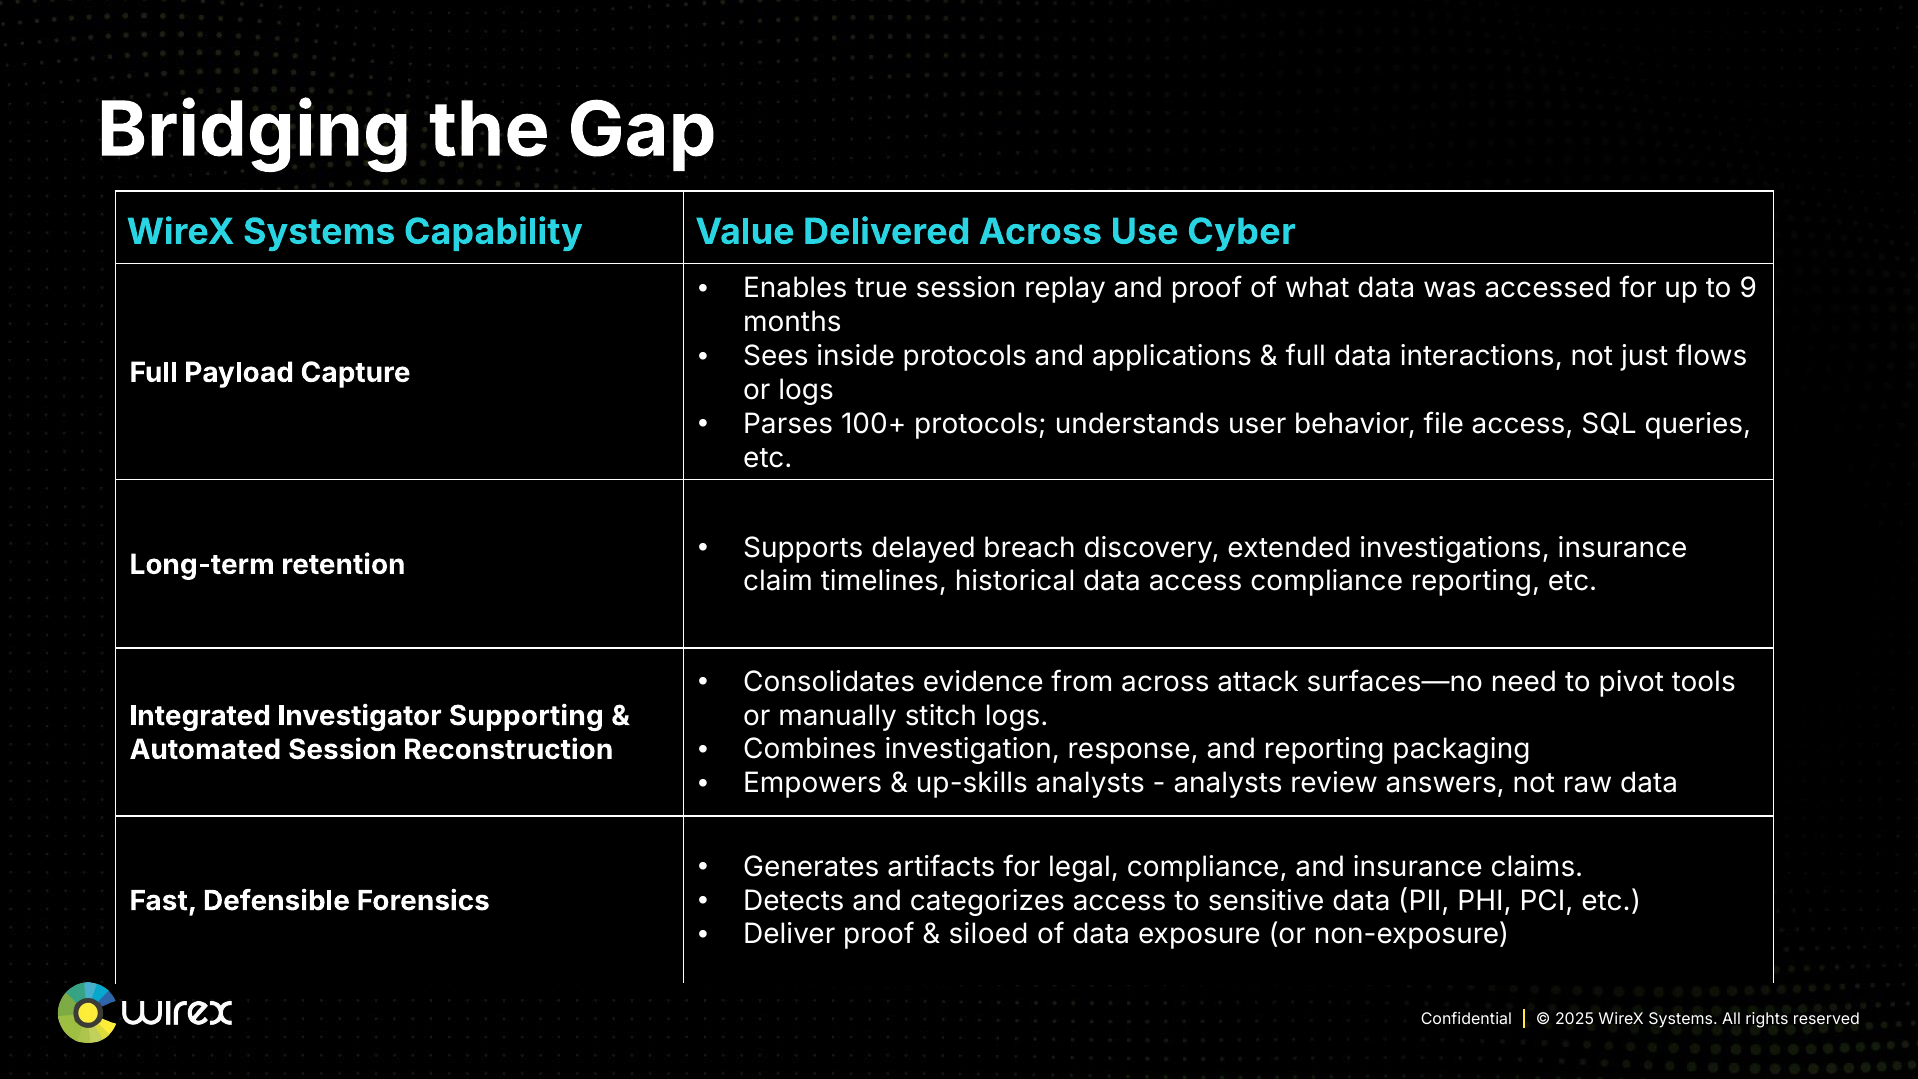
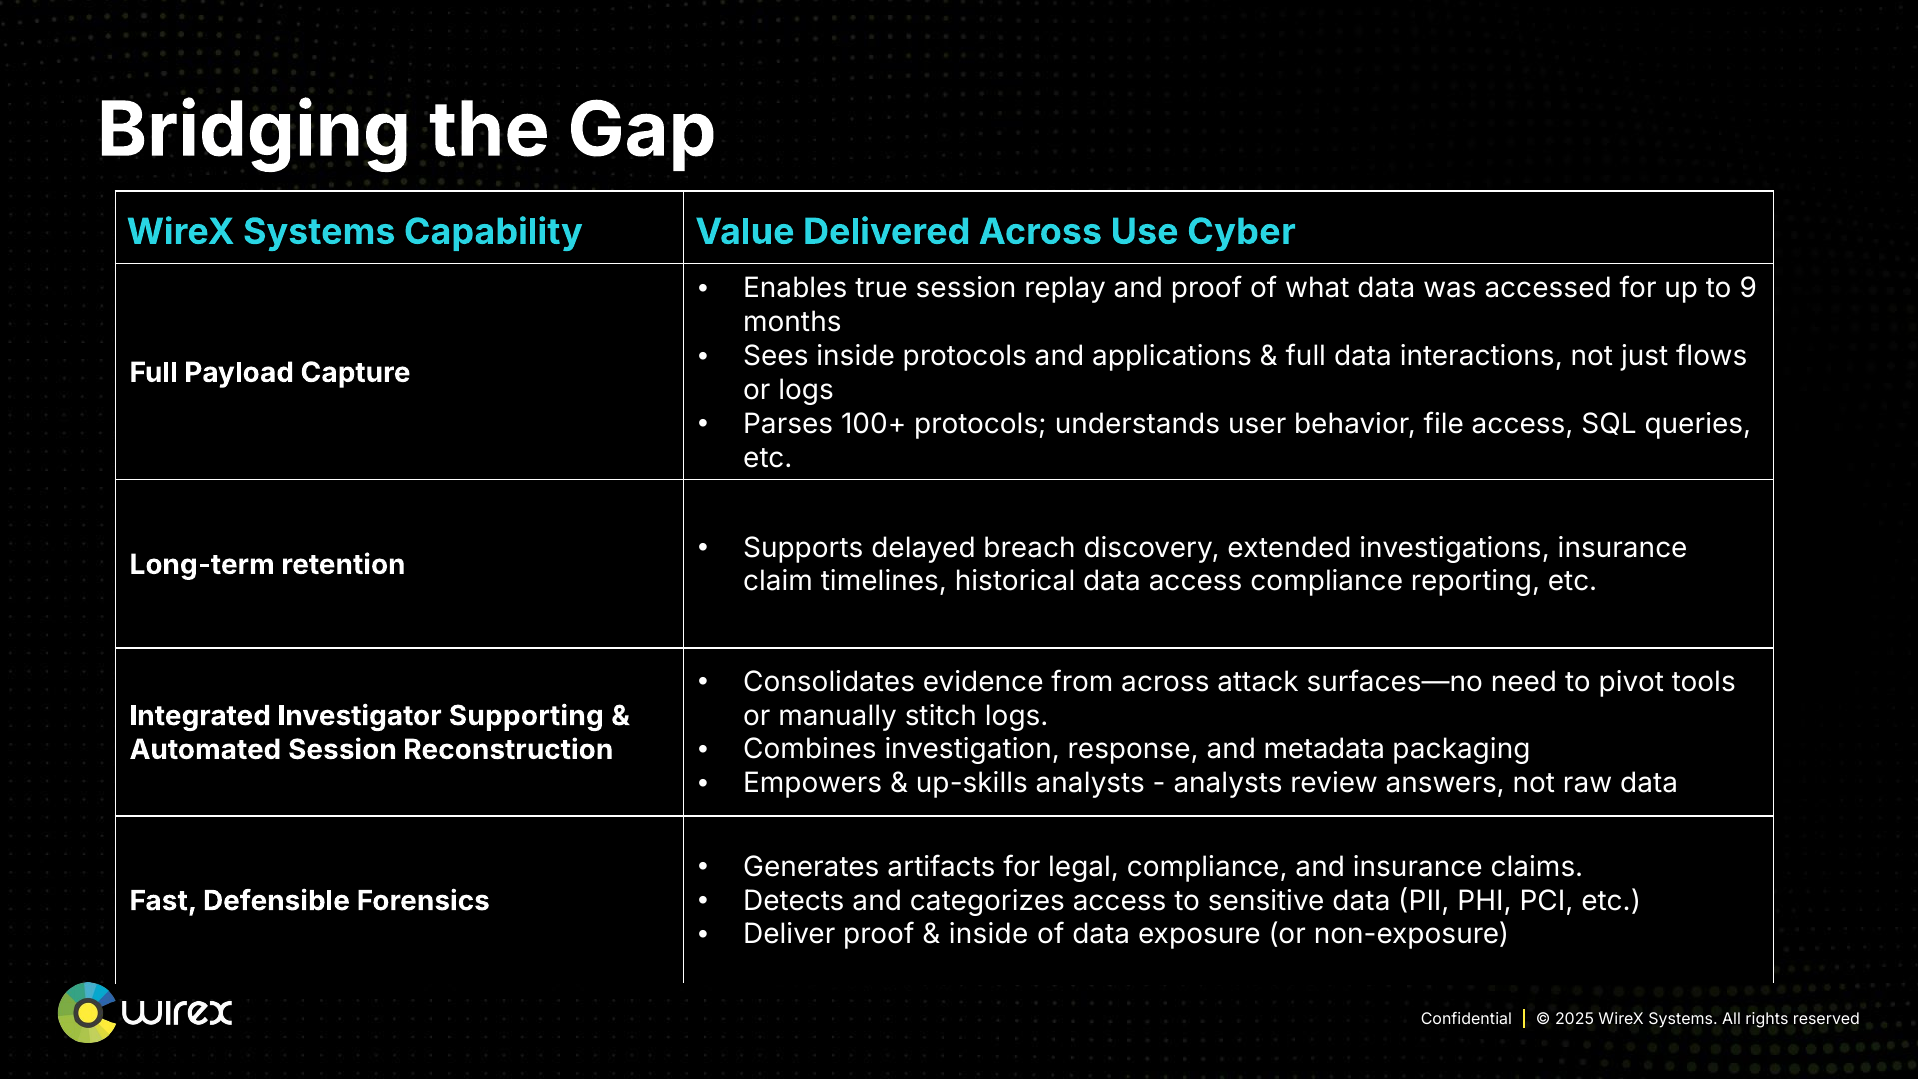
and reporting: reporting -> metadata (1324, 750)
siloed: siloed -> inside (989, 935)
